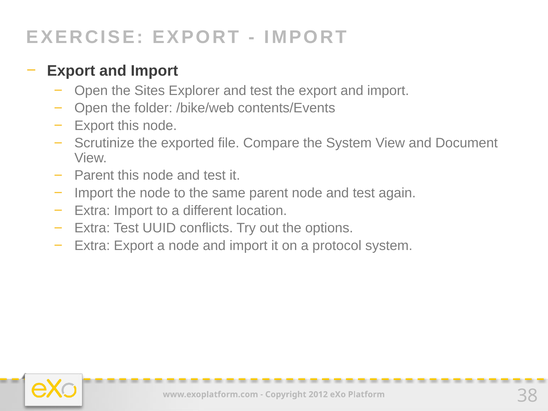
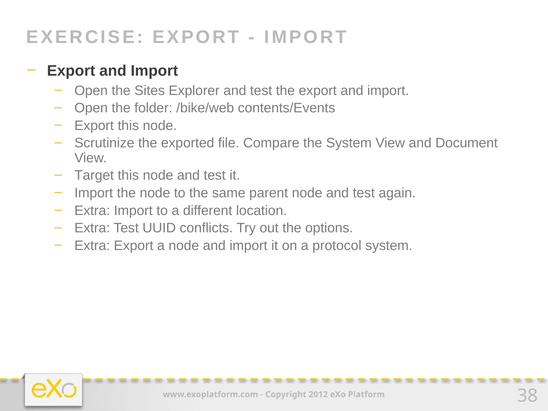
Parent: Parent -> Target (94, 175)
